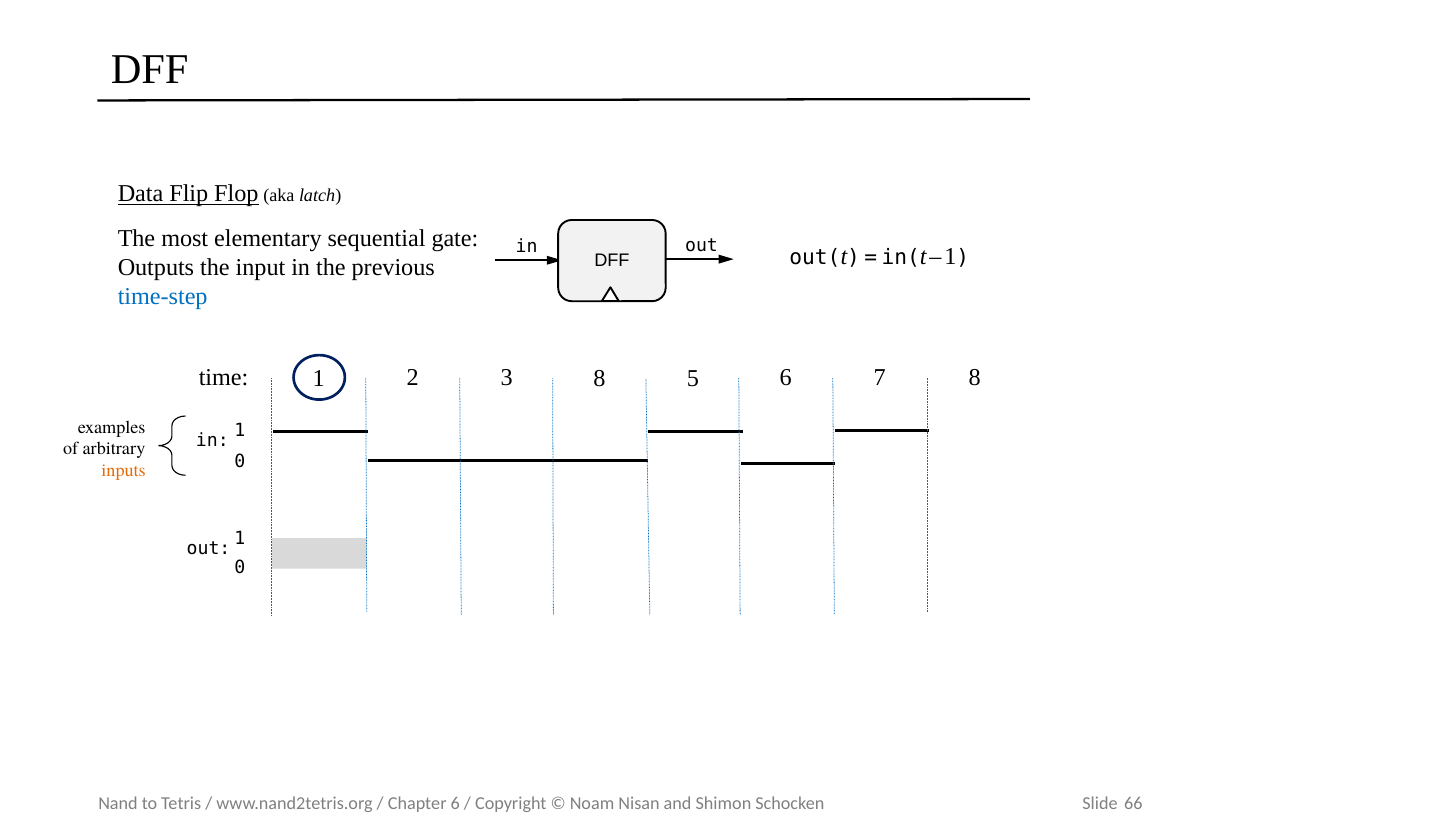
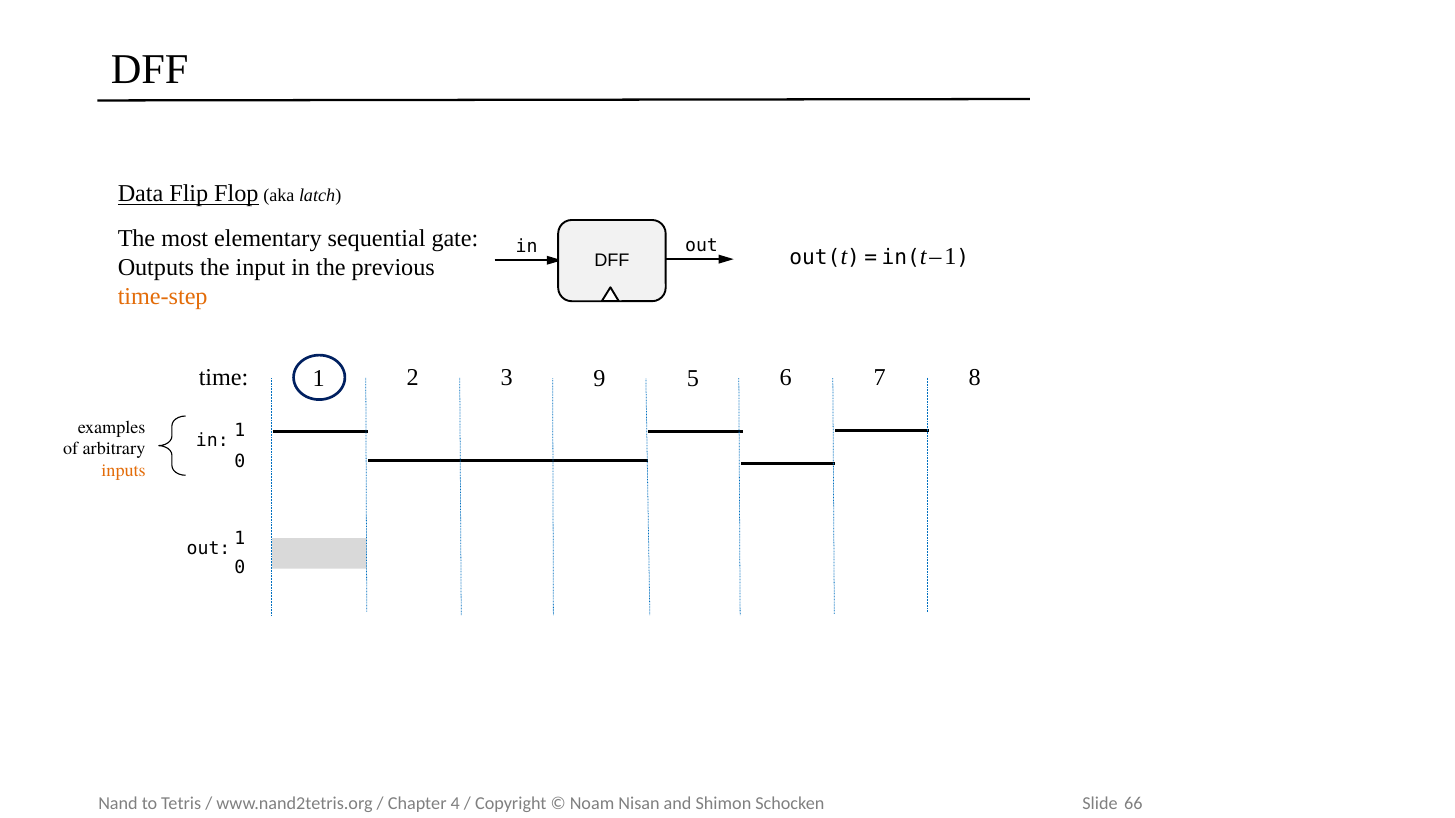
time-step colour: blue -> orange (163, 296)
3 8: 8 -> 9 (600, 378)
6: 6 -> 4 (455, 804)
